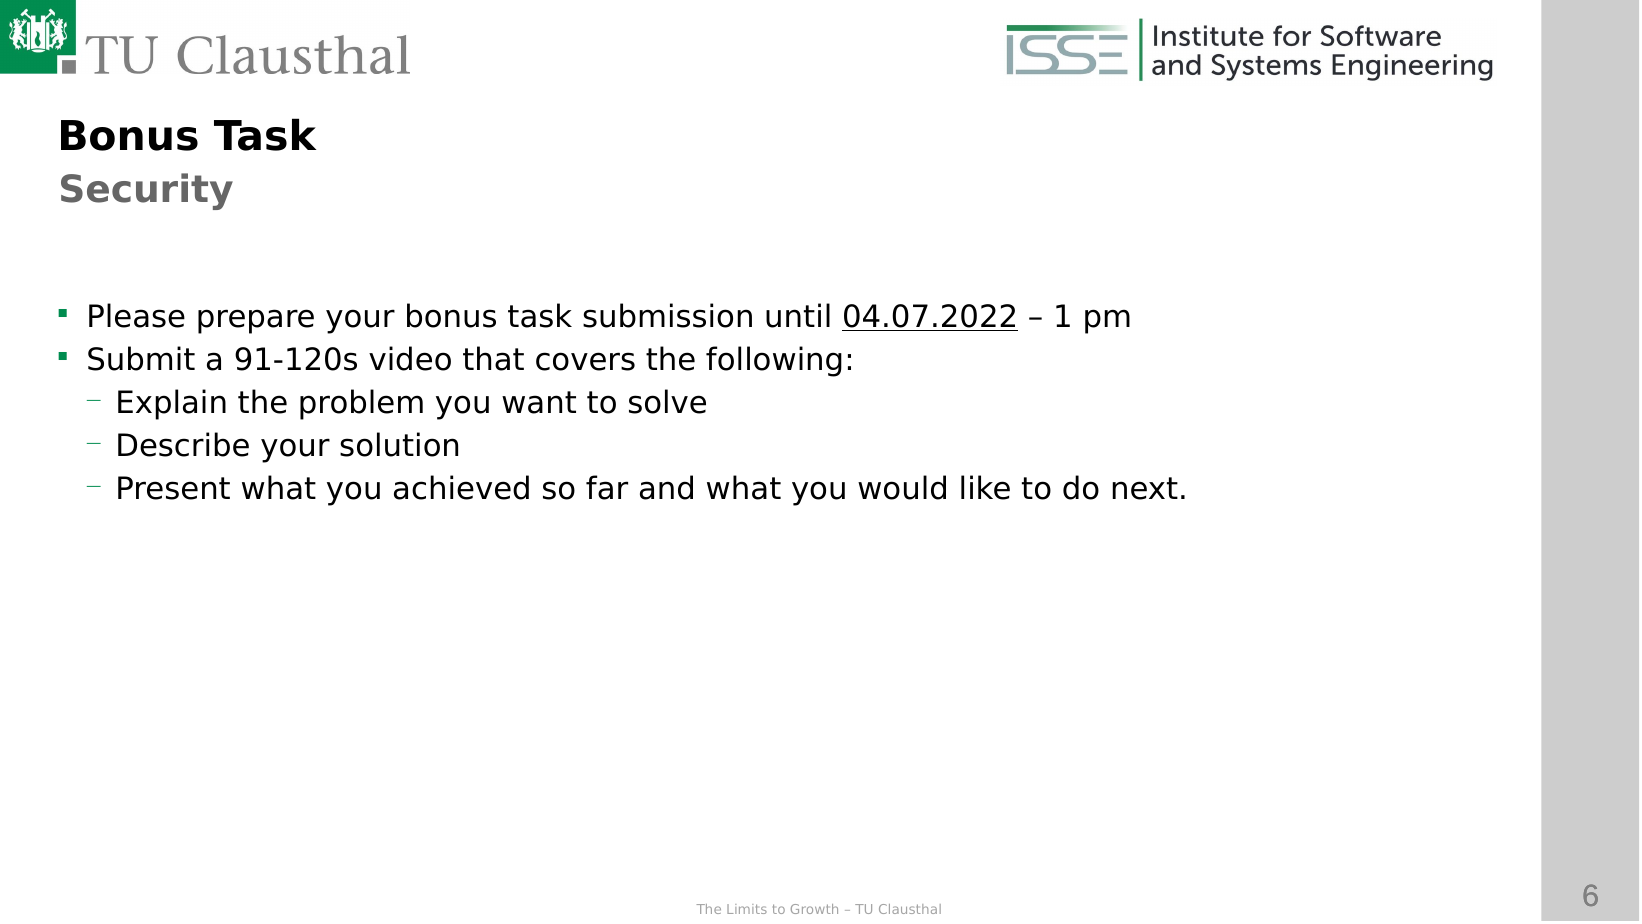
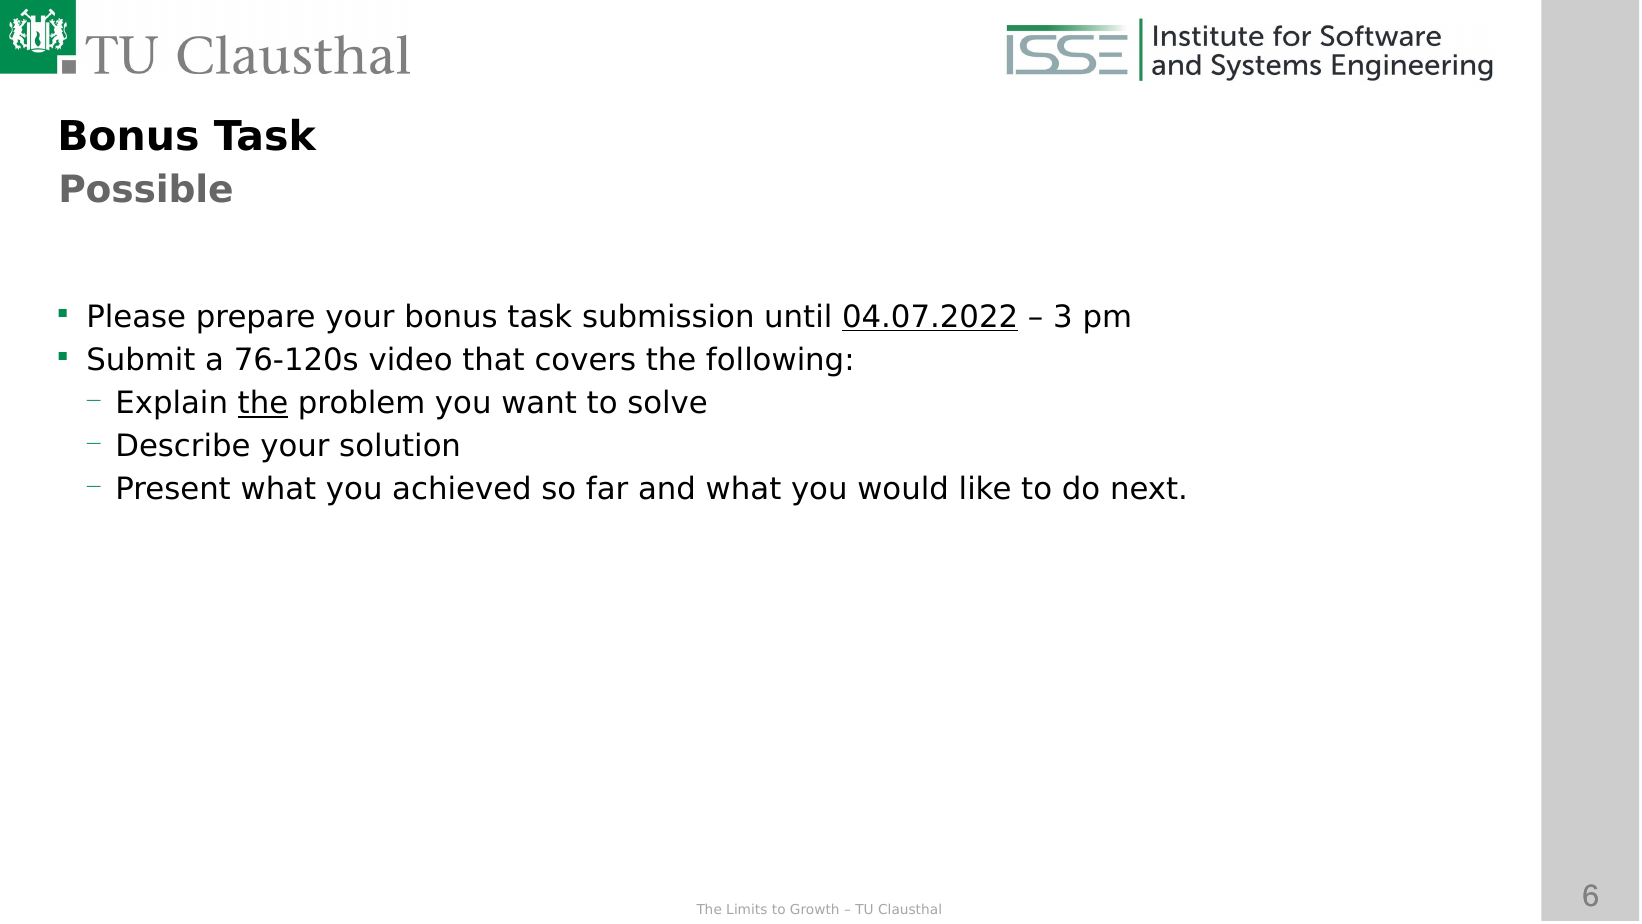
Security: Security -> Possible (146, 190)
1: 1 -> 3 (1063, 317)
91-120s: 91-120s -> 76-120s (296, 360)
the underline: none -> present (263, 403)
